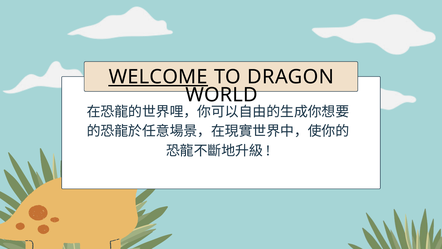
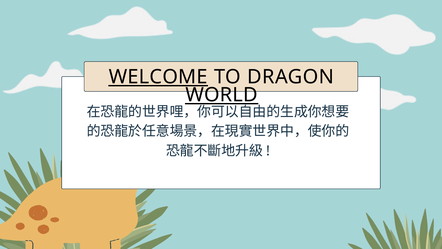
WORLD underline: none -> present (222, 95)
